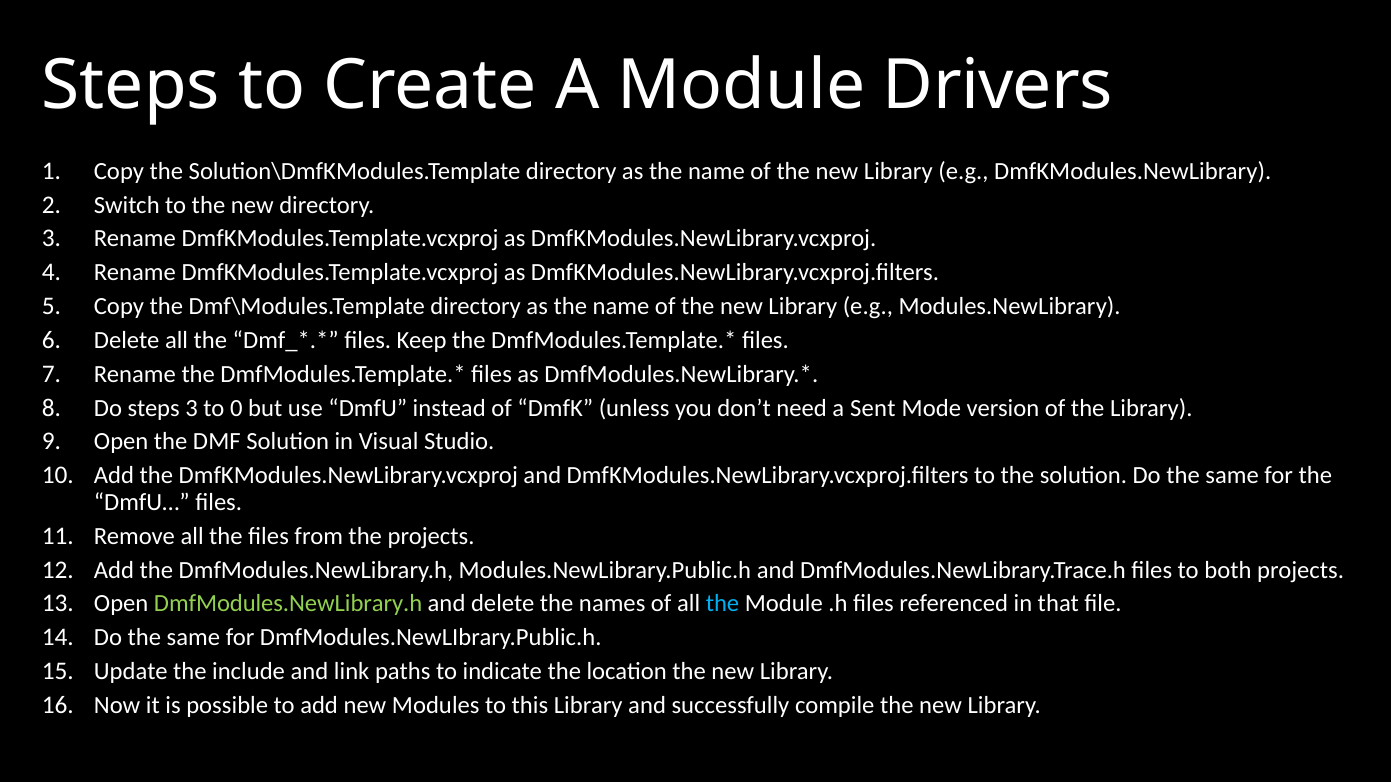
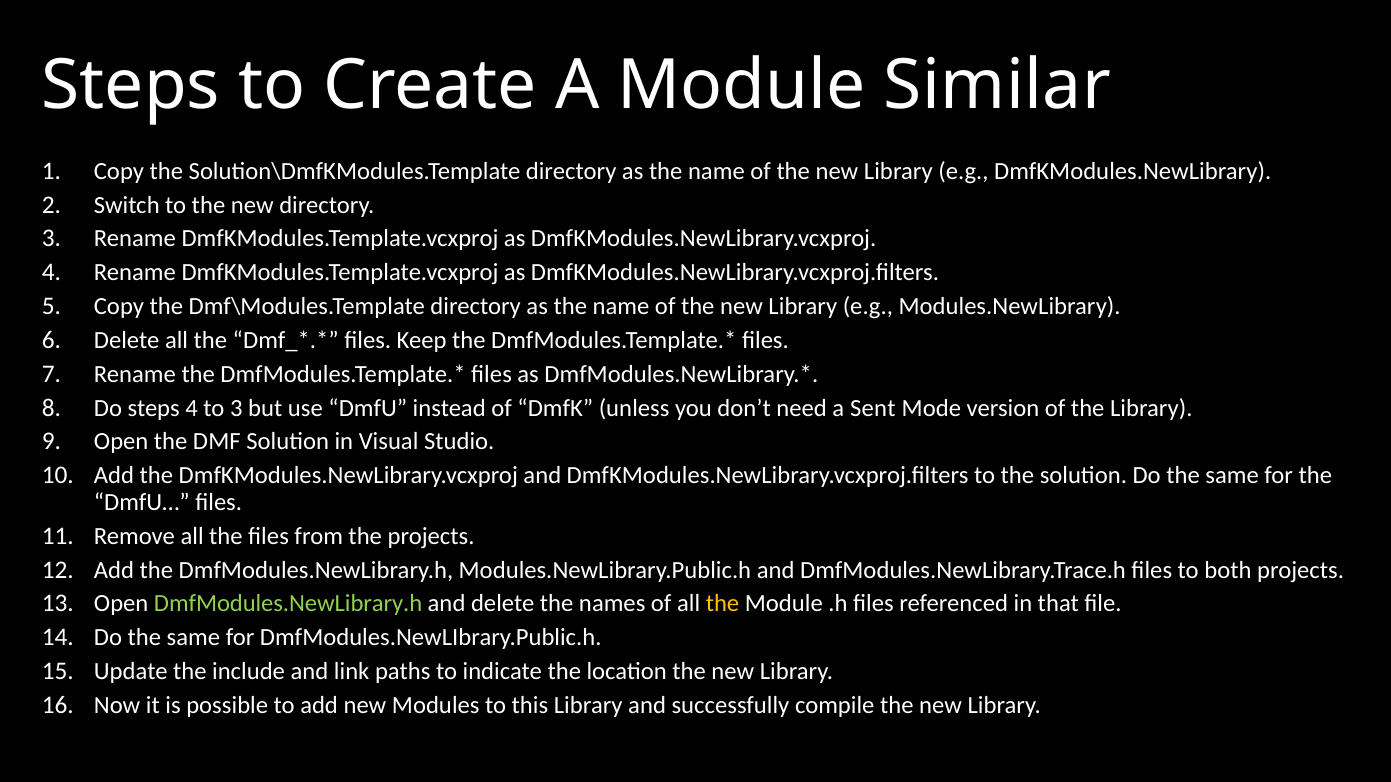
Drivers: Drivers -> Similar (997, 86)
steps 3: 3 -> 4 (192, 408)
to 0: 0 -> 3 (236, 408)
the colour: light blue -> yellow (723, 604)
